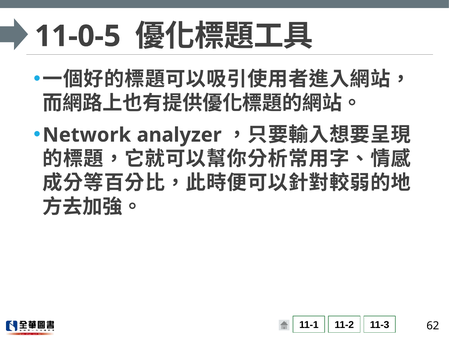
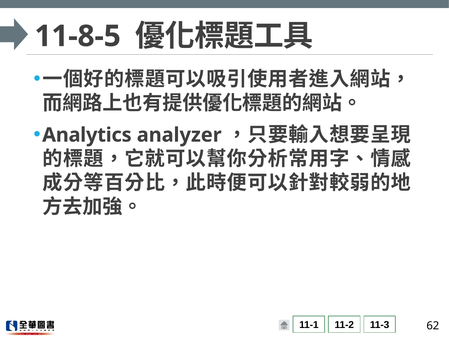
11-0-5: 11-0-5 -> 11-8-5 (78, 36)
Network: Network -> Analytics (87, 135)
